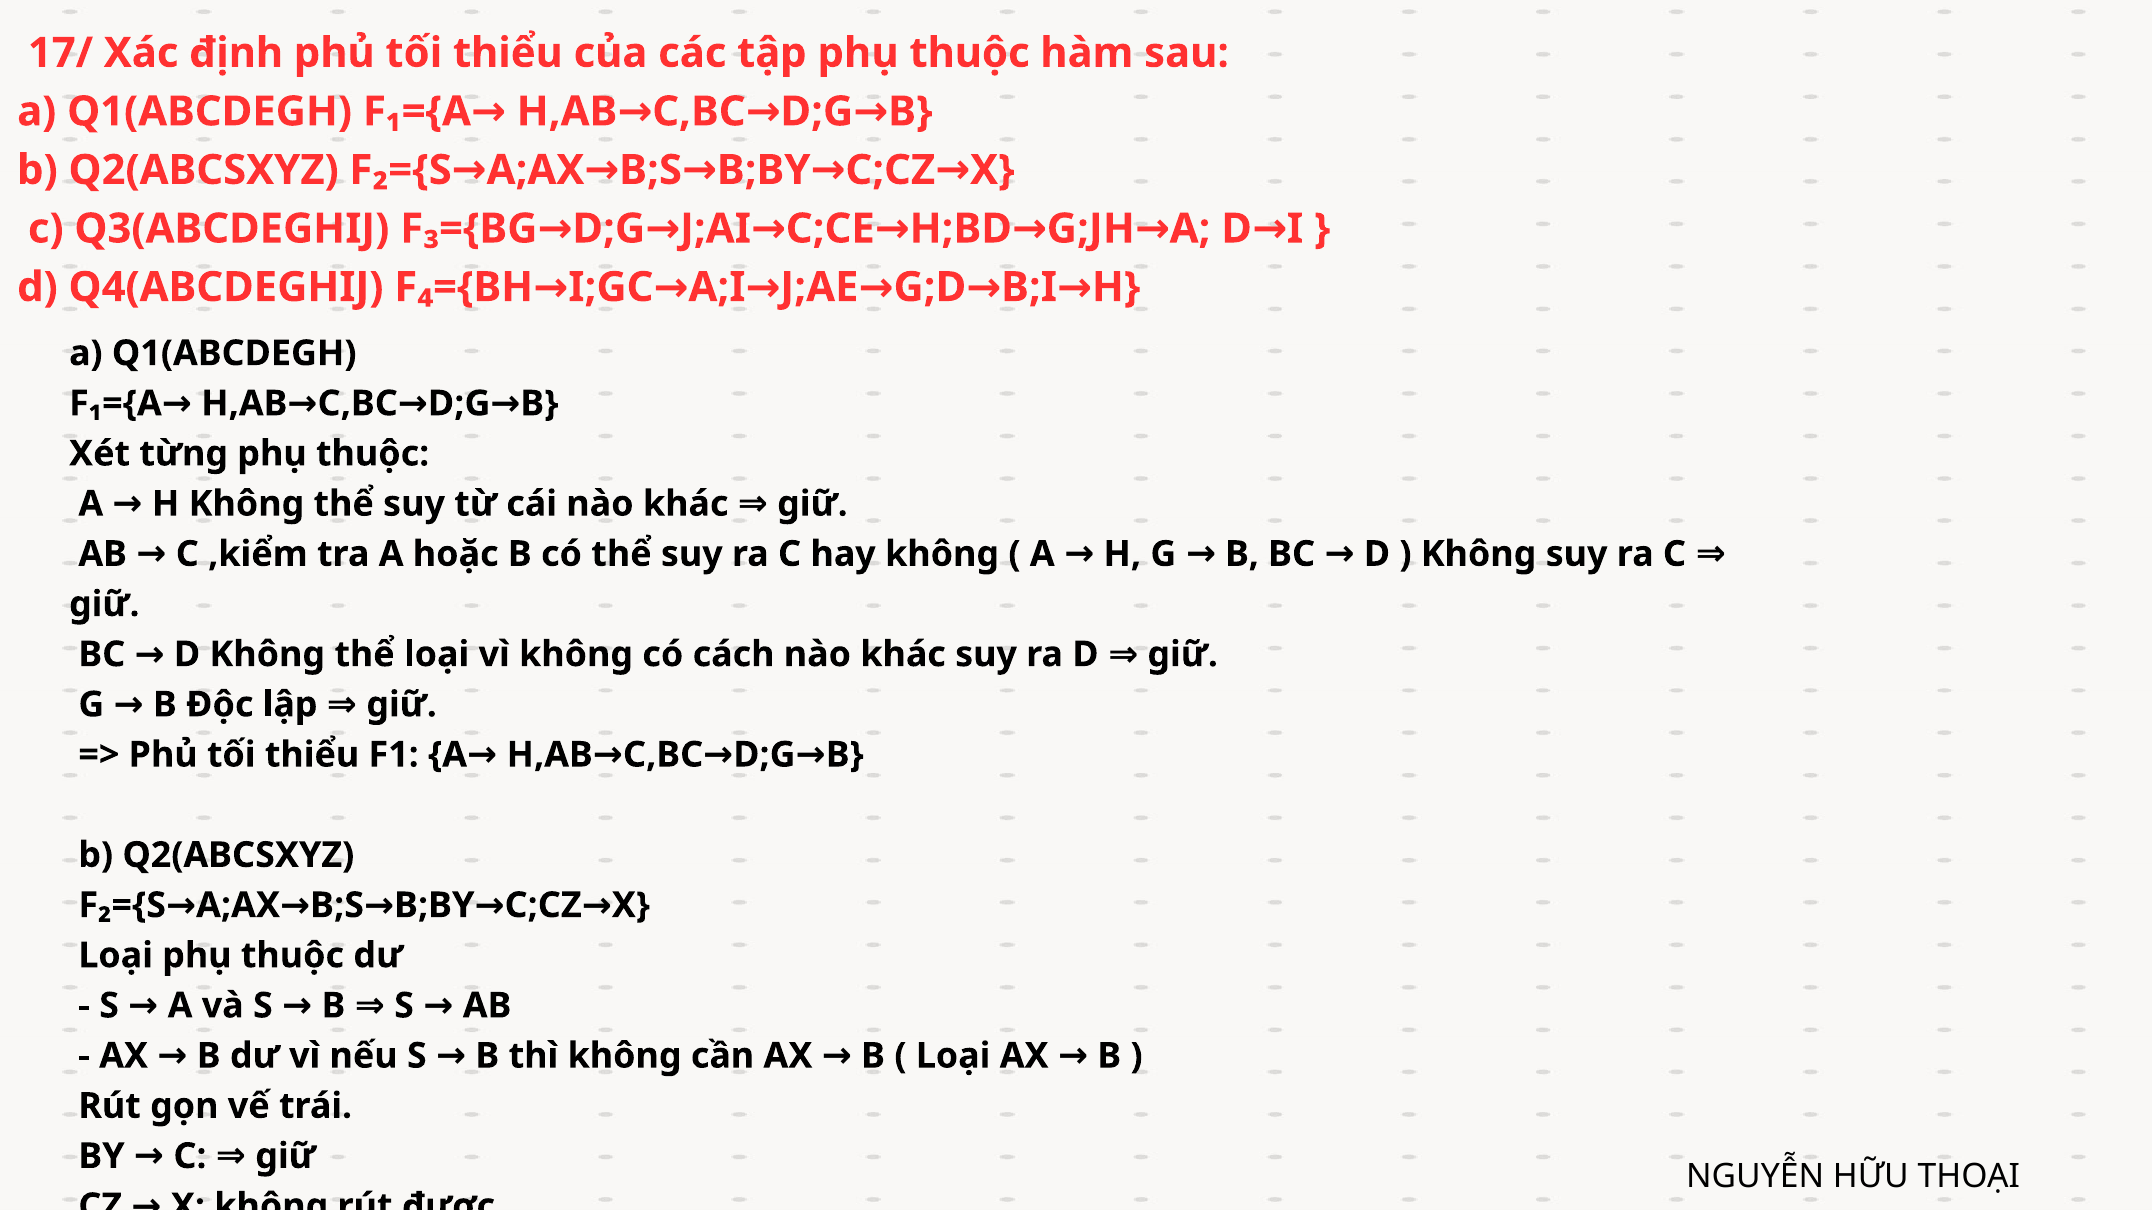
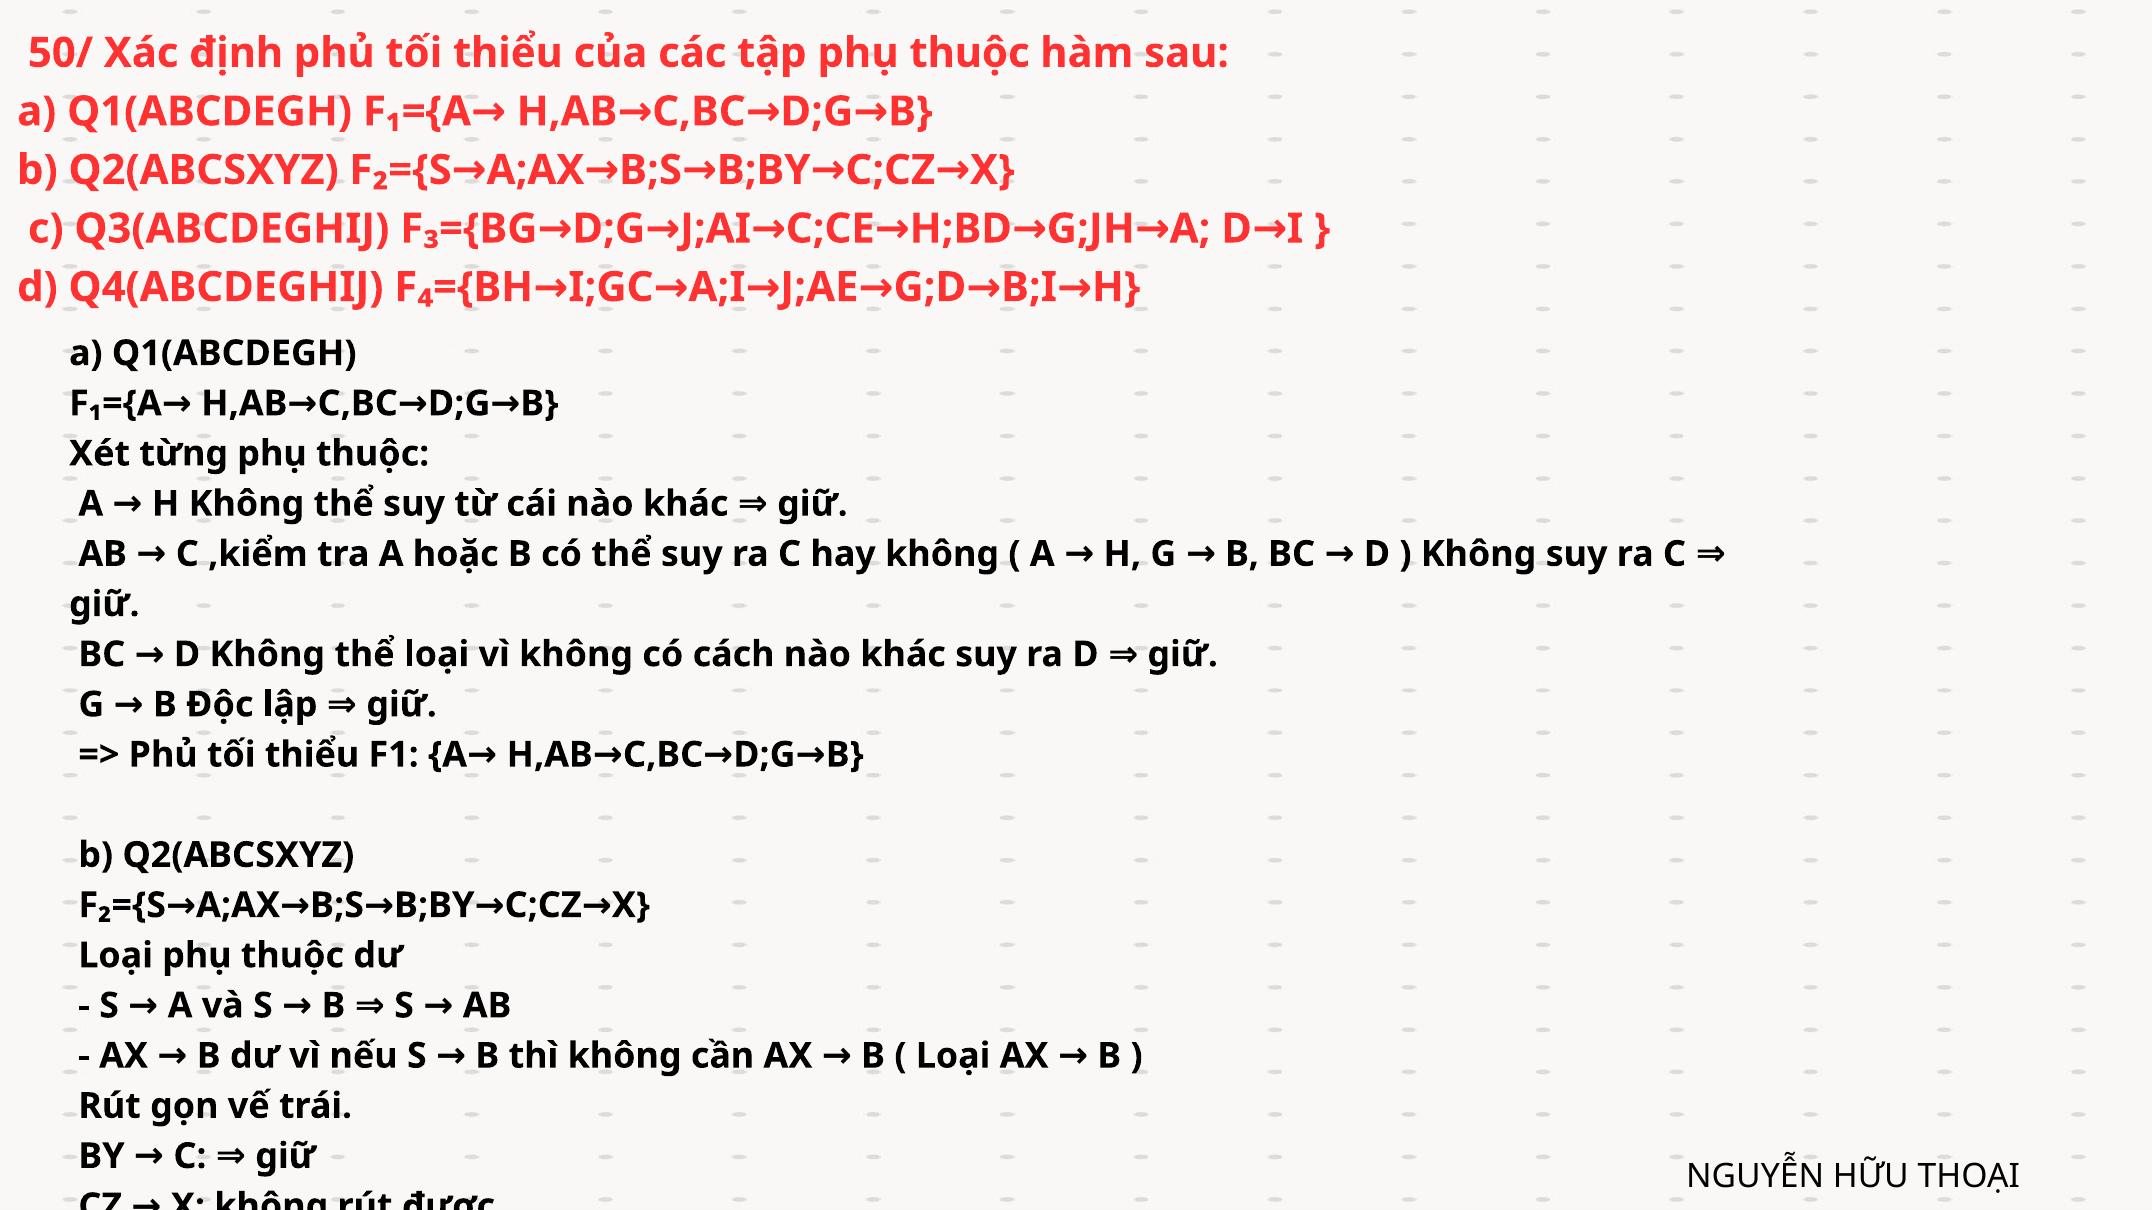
17/: 17/ -> 50/ (60, 53)
